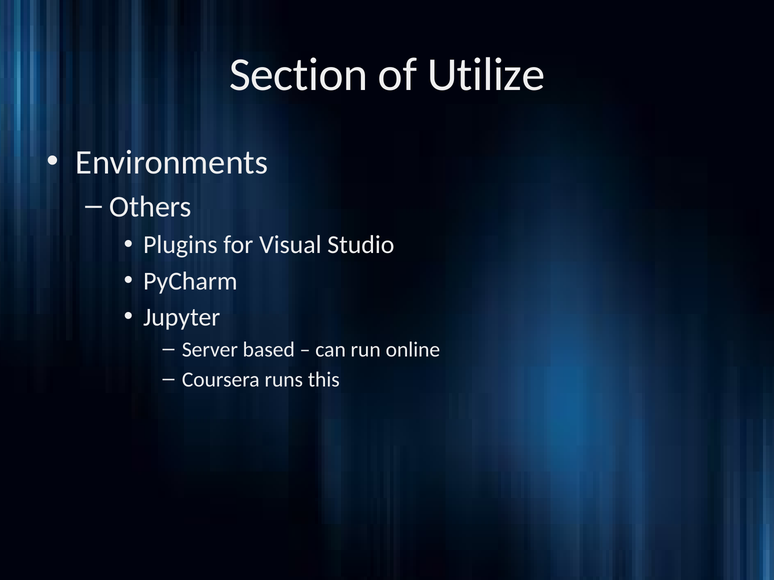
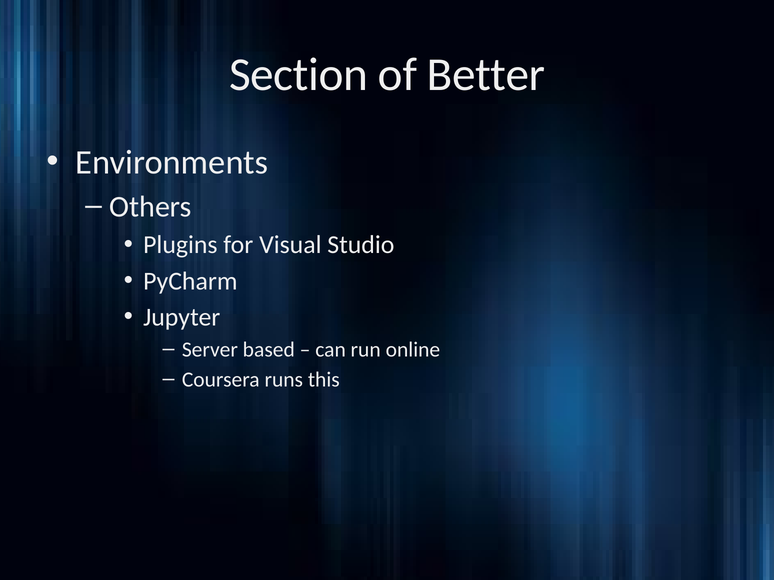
Utilize: Utilize -> Better (486, 75)
